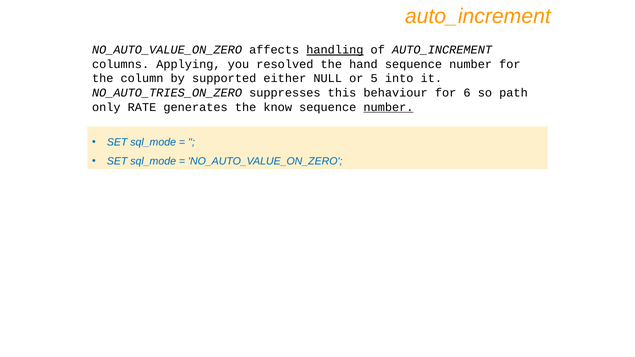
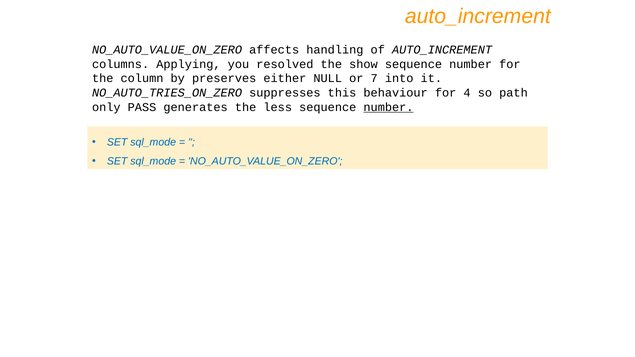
handling underline: present -> none (335, 50)
hand: hand -> show (363, 64)
supported: supported -> preserves (224, 79)
5: 5 -> 7 (374, 79)
6: 6 -> 4 (467, 93)
RATE: RATE -> PASS (142, 107)
know: know -> less (278, 107)
